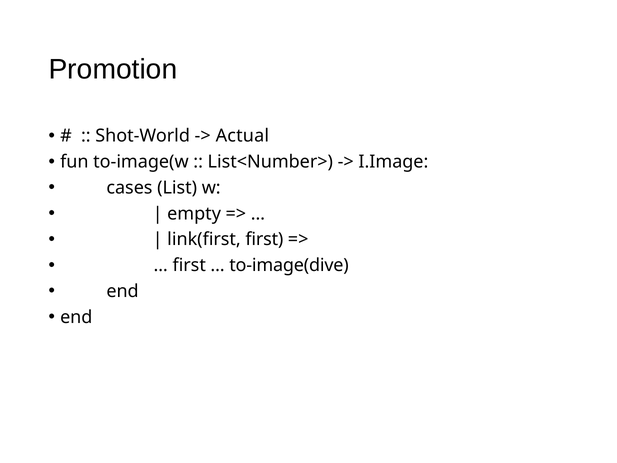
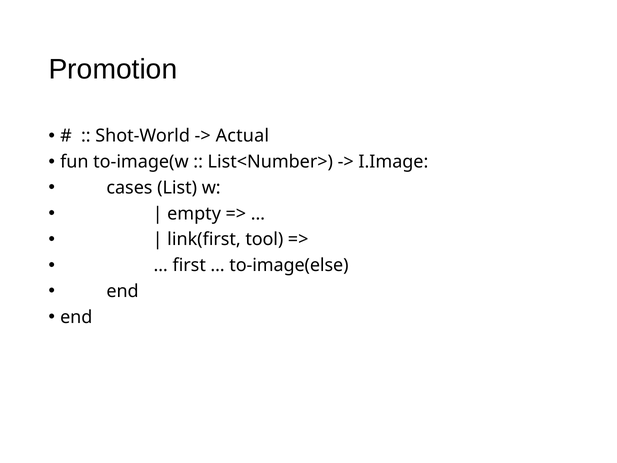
link(first first: first -> tool (264, 239)
to-image(dive: to-image(dive -> to-image(else (289, 265)
